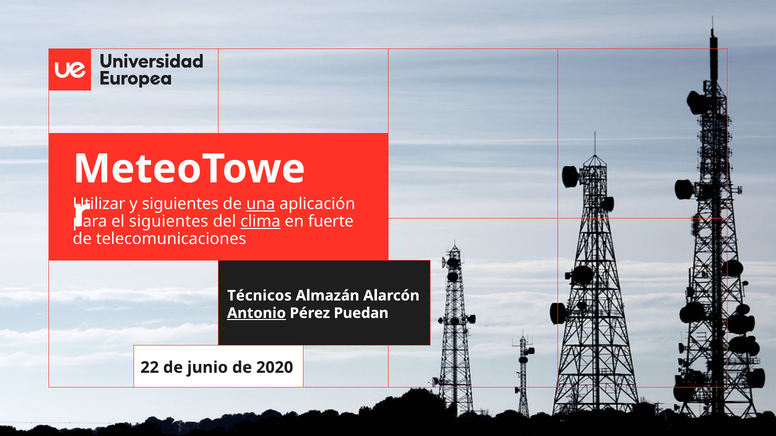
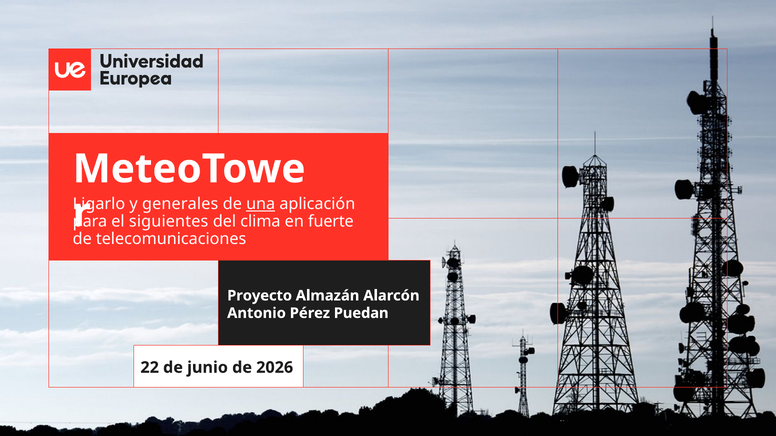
Utilizar: Utilizar -> Ligarlo (99, 204)
y siguientes: siguientes -> generales (180, 204)
clima underline: present -> none (260, 222)
Técnicos: Técnicos -> Proyecto (260, 296)
Antonio underline: present -> none (257, 313)
2020: 2020 -> 2026 (275, 368)
